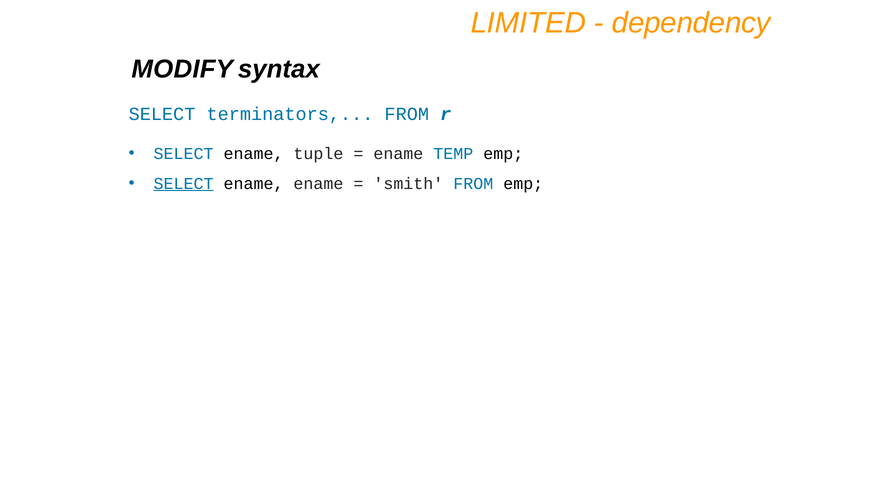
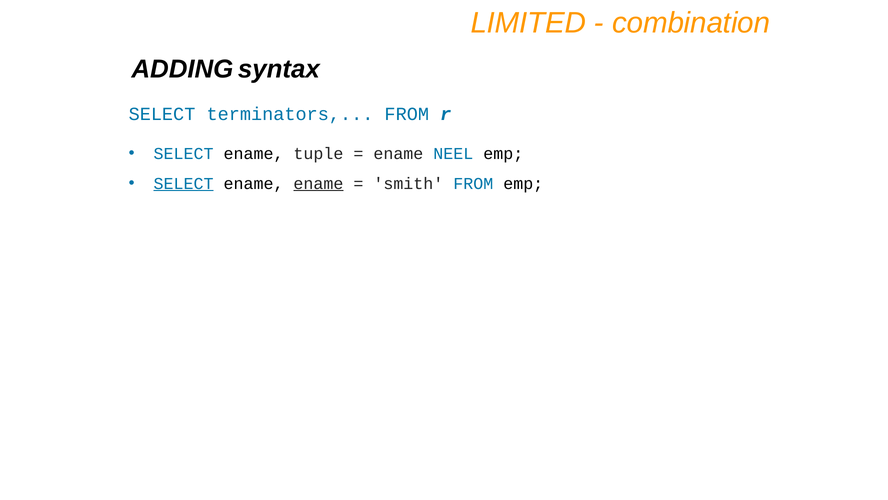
dependency: dependency -> combination (691, 23)
MODIFY: MODIFY -> ADDING (182, 69)
TEMP: TEMP -> NEEL (453, 153)
ename underline: none -> present (318, 183)
